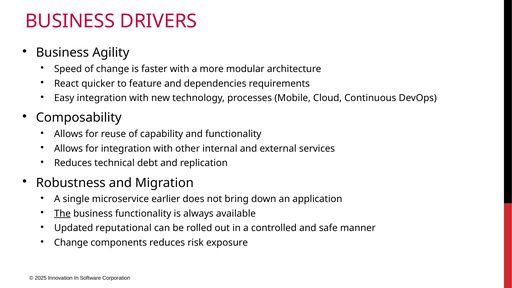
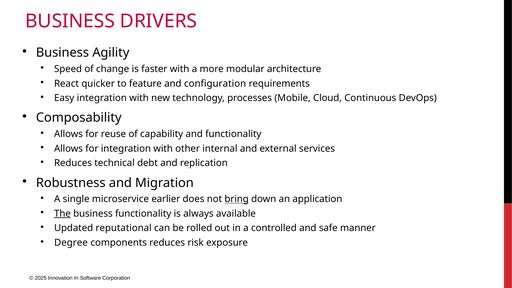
dependencies: dependencies -> configuration (215, 84)
bring underline: none -> present (237, 199)
Change: Change -> Degree (71, 243)
